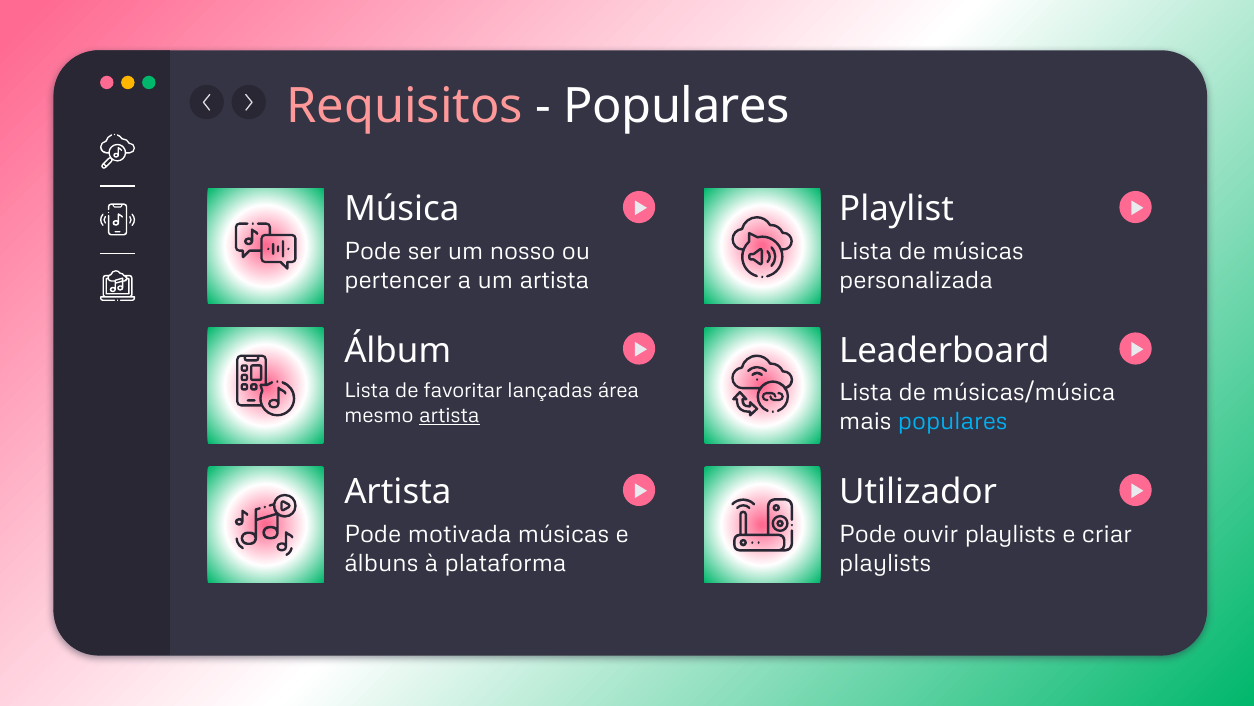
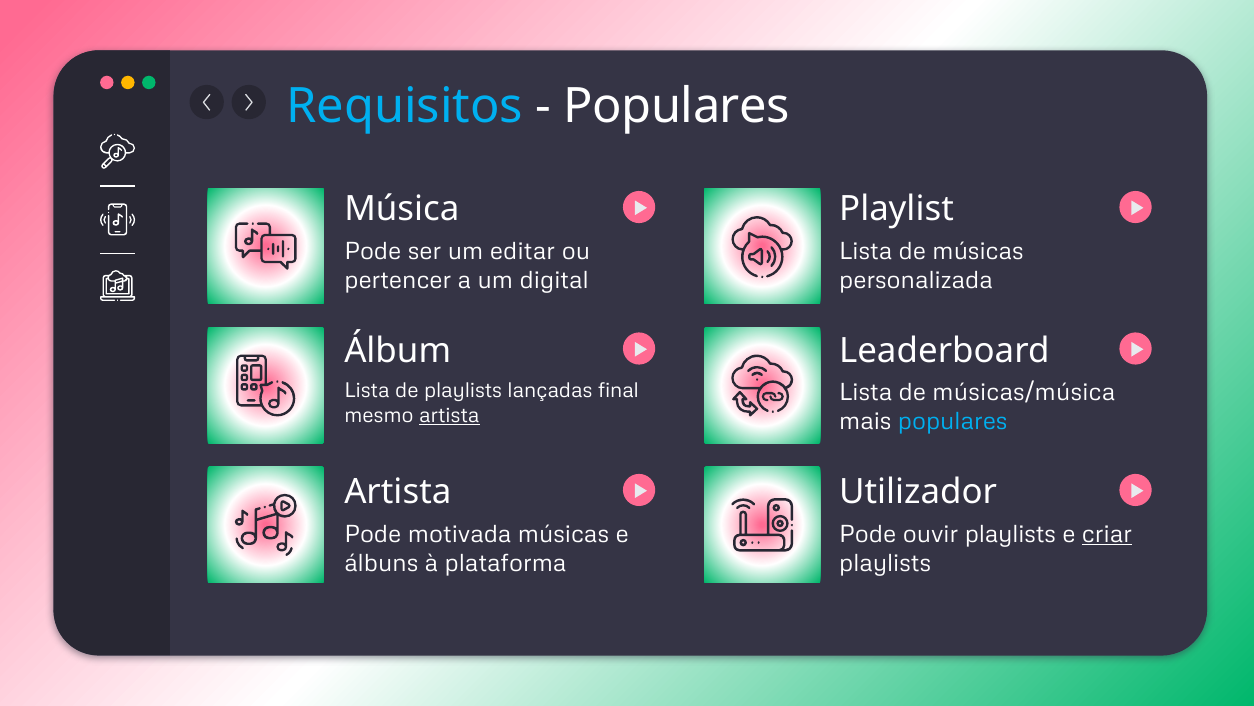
Requisitos colour: pink -> light blue (405, 107)
nosso: nosso -> editar (523, 251)
um artista: artista -> digital (554, 280)
de favoritar: favoritar -> playlists (463, 390)
área: área -> final (618, 390)
criar underline: none -> present (1107, 533)
